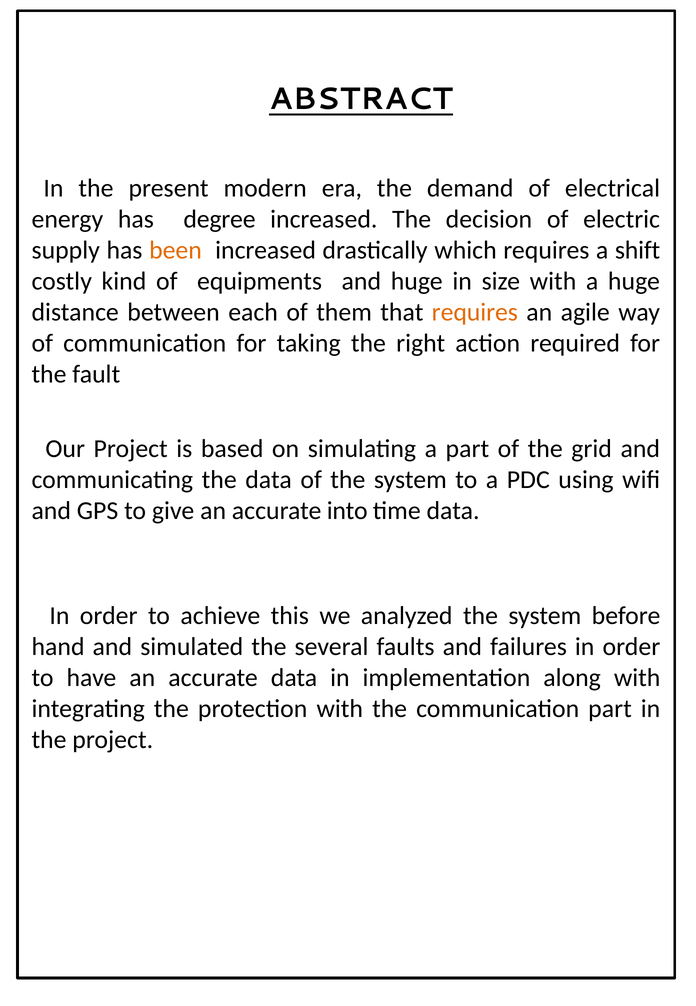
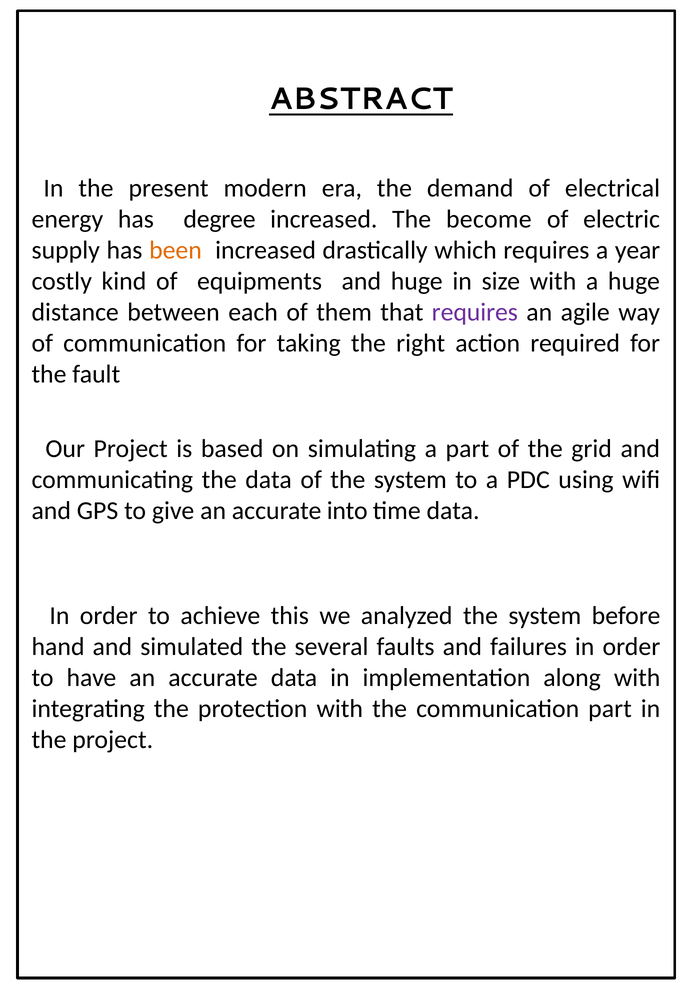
decision: decision -> become (489, 219)
shift: shift -> year (638, 250)
requires colour: orange -> purple (475, 312)
